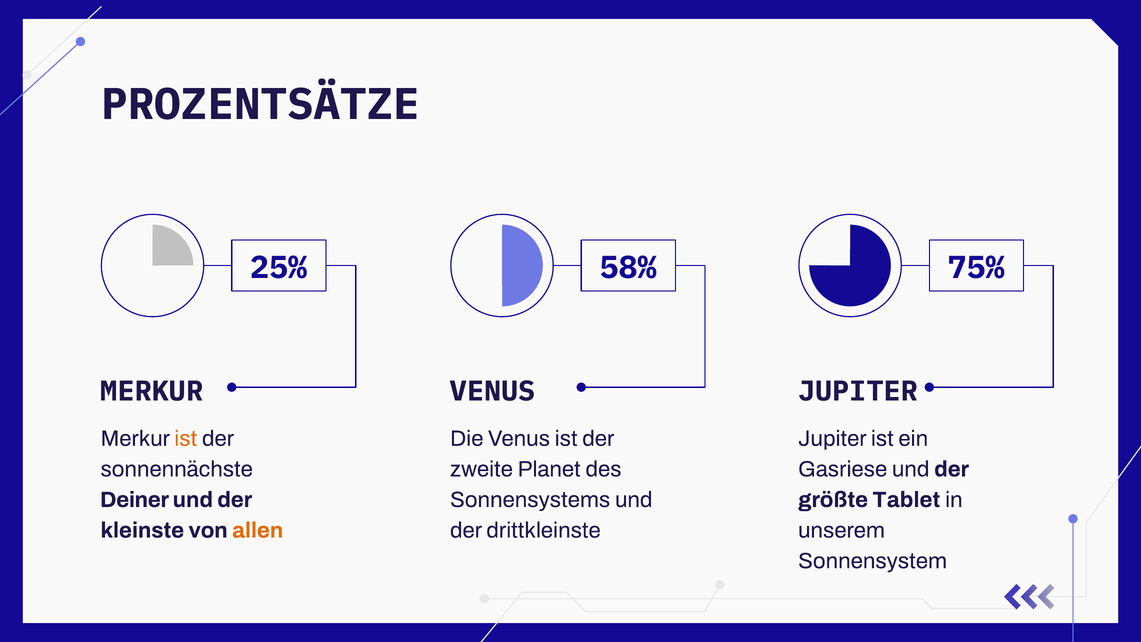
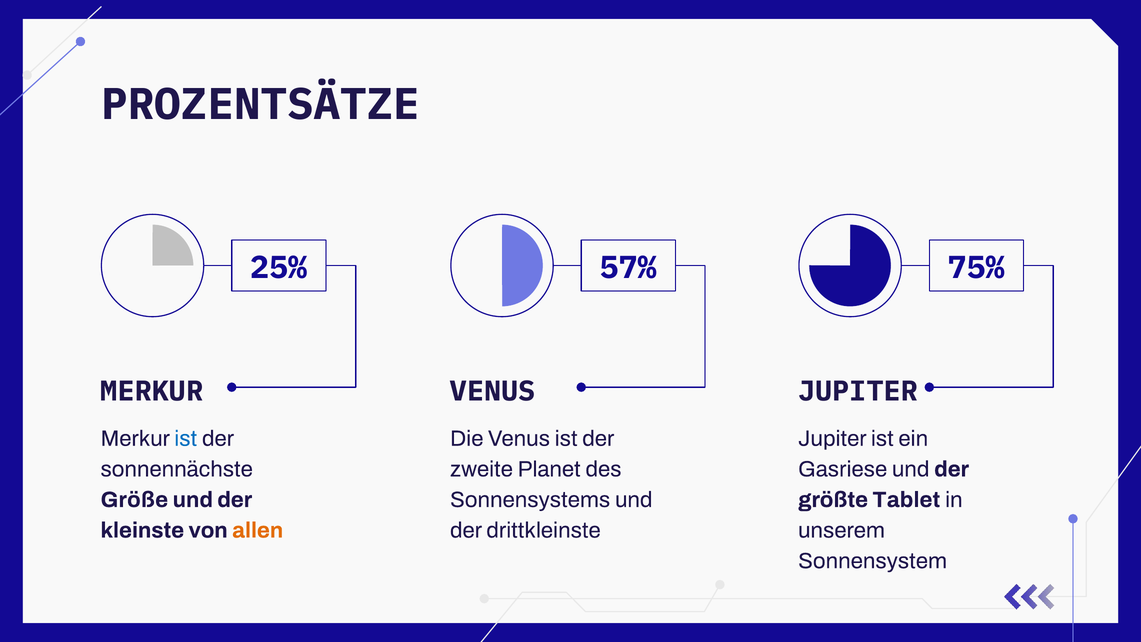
58%: 58% -> 57% (628, 268)
ist colour: orange -> blue (186, 438)
Deiner: Deiner -> Größe (134, 500)
